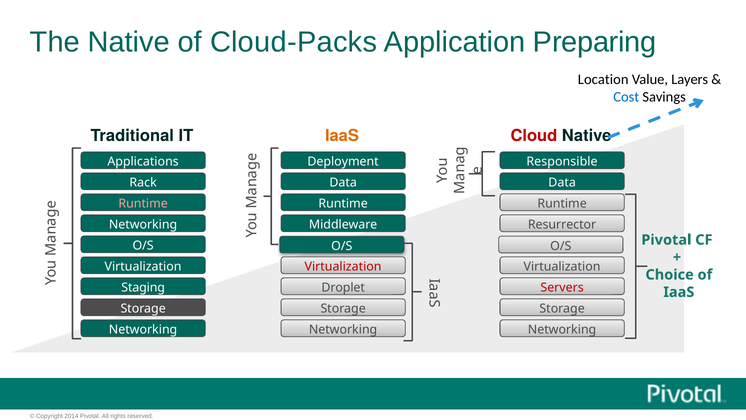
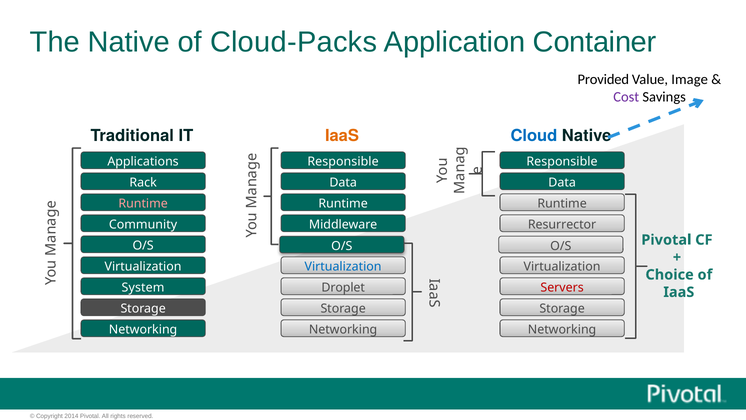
Preparing: Preparing -> Container (595, 42)
Location: Location -> Provided (603, 79)
Layers: Layers -> Image (690, 79)
Cost colour: blue -> purple (626, 97)
Cloud colour: red -> blue (534, 136)
Deployment: Deployment -> Responsible (343, 162)
Networking: Networking -> Community (143, 225)
Virtualization colour: red -> blue (343, 267)
Staging: Staging -> System (143, 288)
